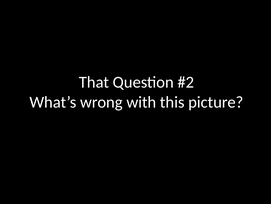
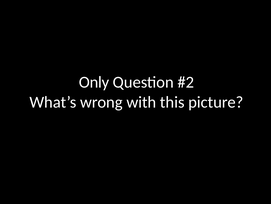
That: That -> Only (94, 82)
